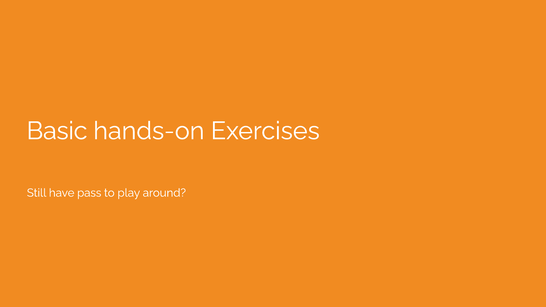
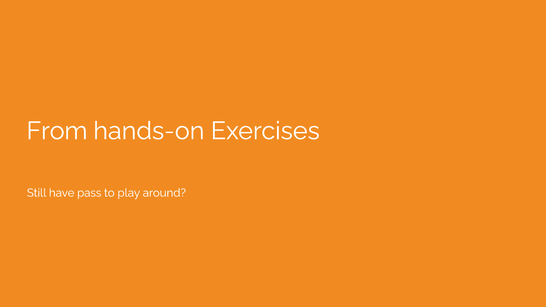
Basic: Basic -> From (57, 131)
